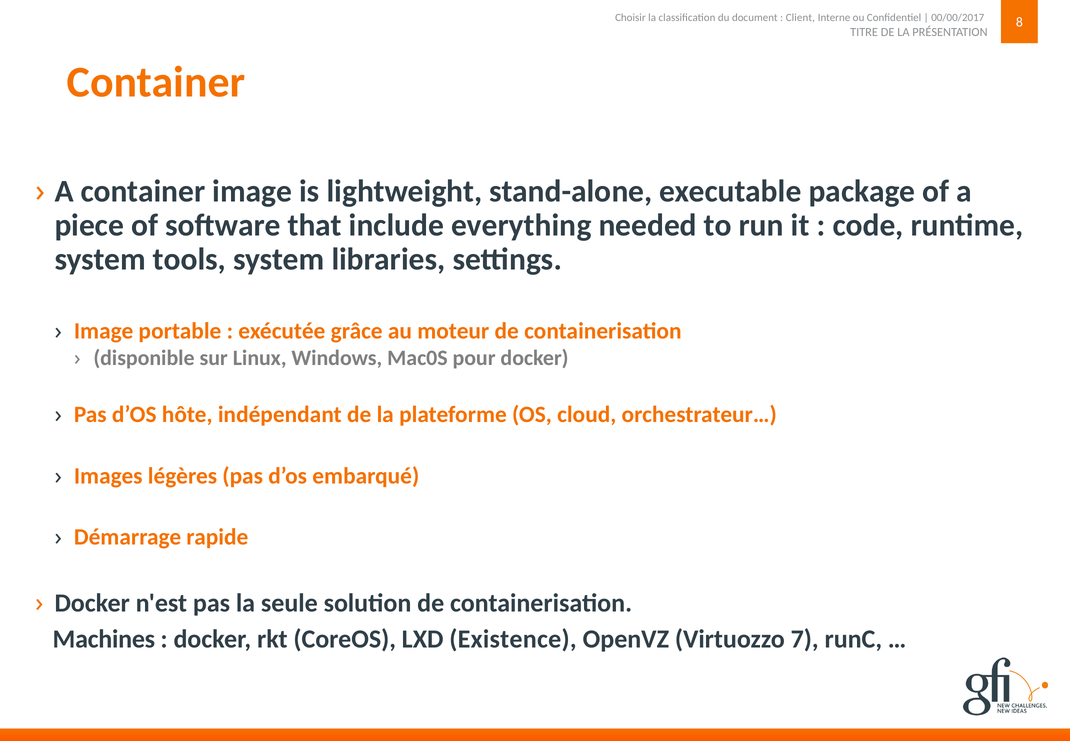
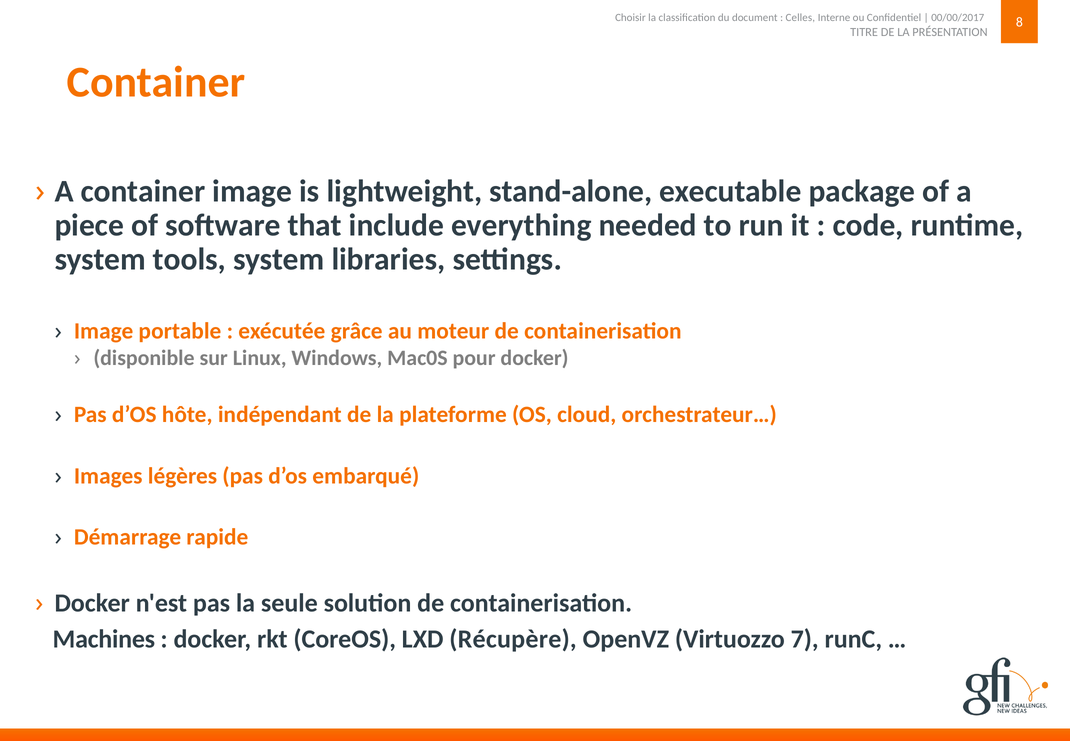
Client: Client -> Celles (800, 18)
Existence: Existence -> Récupère (513, 639)
